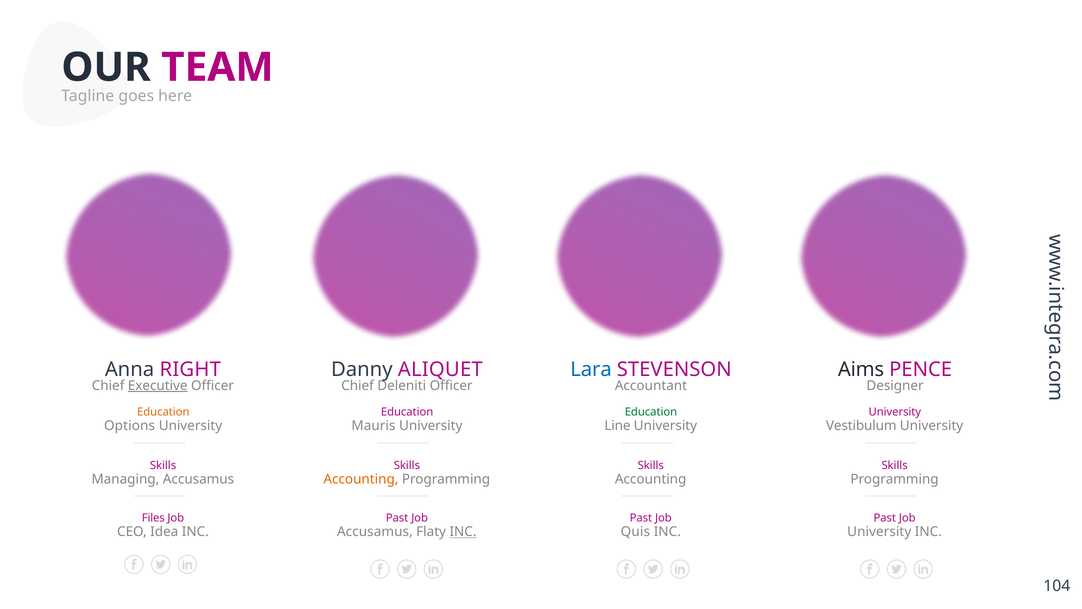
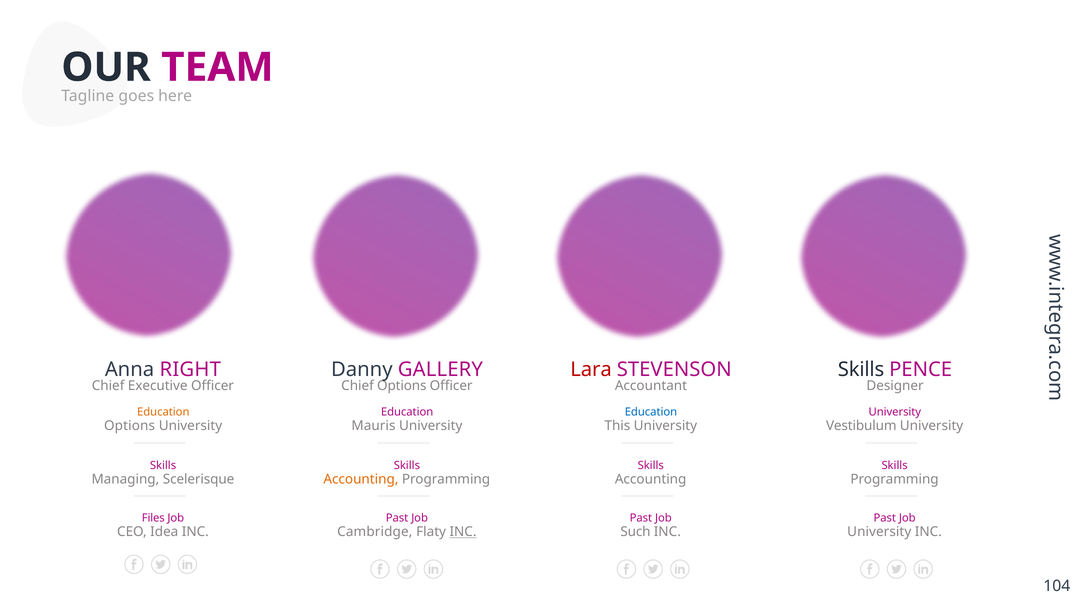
ALIQUET: ALIQUET -> GALLERY (440, 369)
Lara colour: blue -> red (591, 369)
Aims: Aims -> Skills (861, 369)
Executive underline: present -> none (158, 385)
Chief Deleniti: Deleniti -> Options (402, 385)
Education colour: green -> blue (651, 412)
Line: Line -> This (617, 426)
Managing Accusamus: Accusamus -> Scelerisque (199, 479)
Accusamus: Accusamus -> Cambridge (375, 532)
Quis: Quis -> Such (635, 532)
